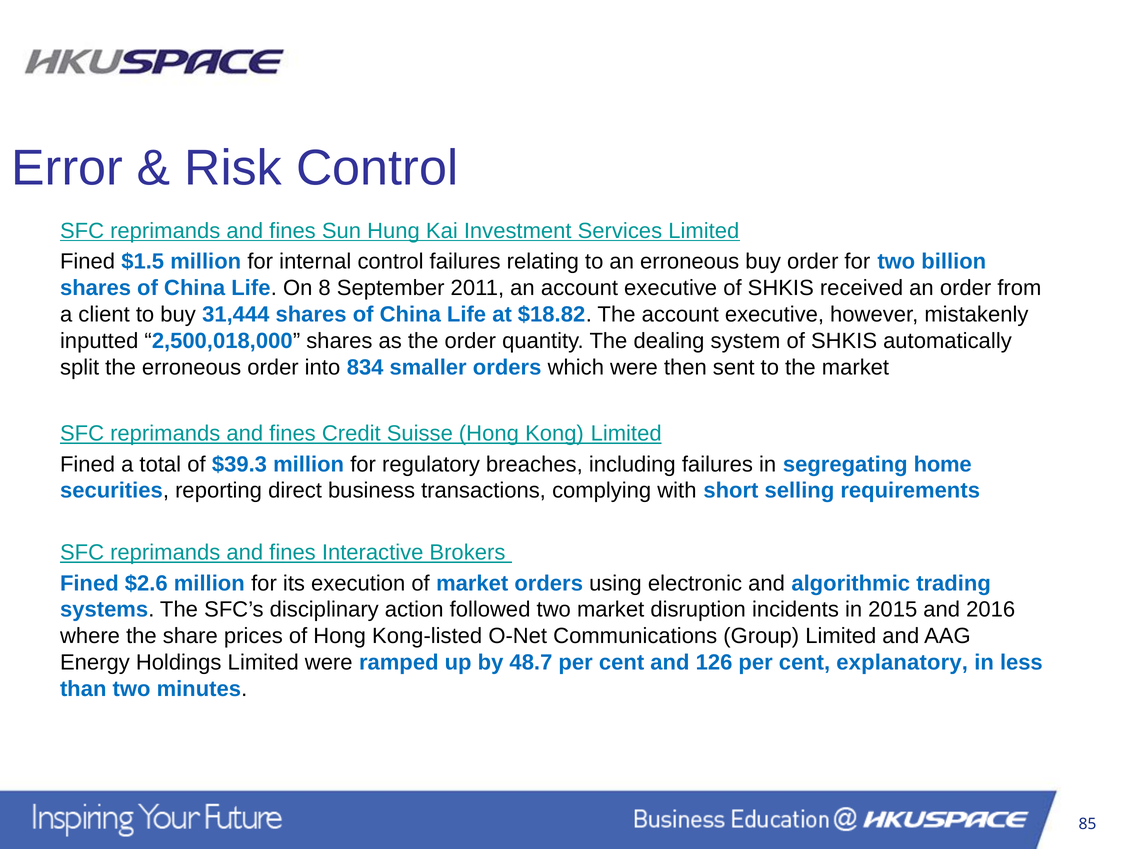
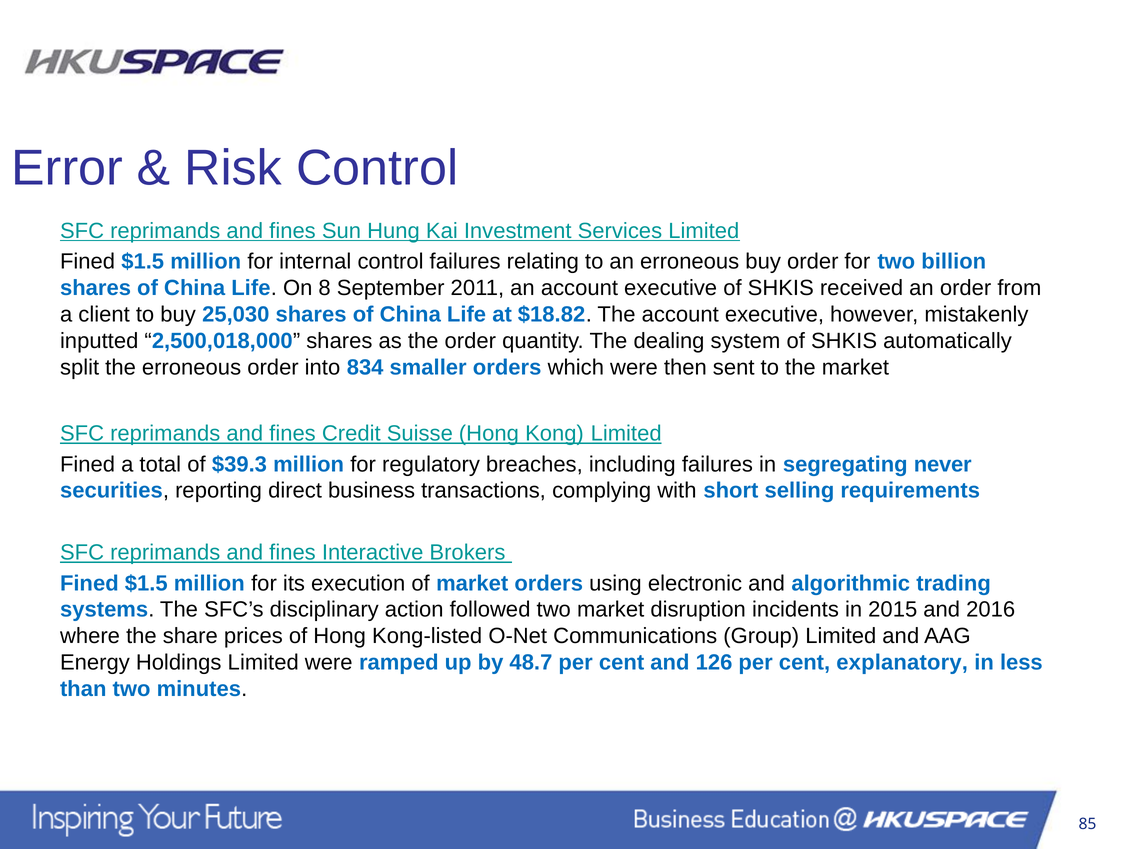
31,444: 31,444 -> 25,030 (236, 314)
home: home -> never (943, 464)
$2.6: $2.6 -> $1.5 (146, 583)
